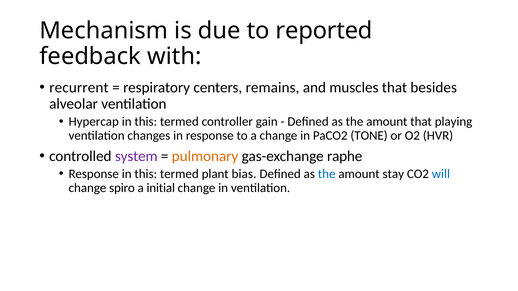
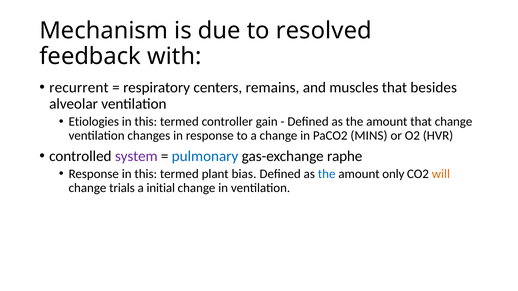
reported: reported -> resolved (324, 31)
Hypercap: Hypercap -> Etiologies (94, 122)
that playing: playing -> change (454, 122)
TONE: TONE -> MINS (369, 136)
pulmonary colour: orange -> blue (205, 156)
stay: stay -> only (393, 174)
will colour: blue -> orange (441, 174)
spiro: spiro -> trials (122, 188)
